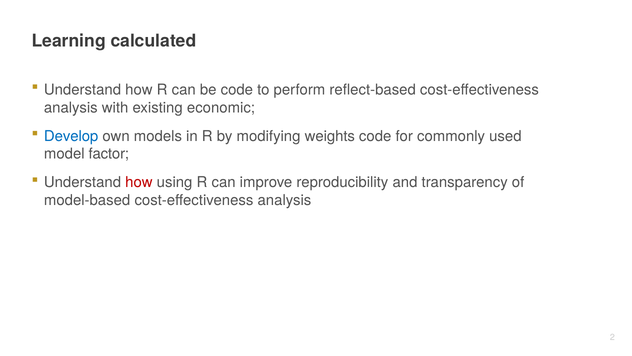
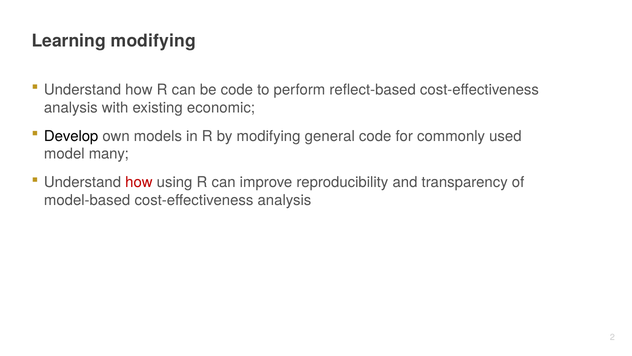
Learning calculated: calculated -> modifying (153, 41)
Develop colour: blue -> black (71, 136)
weights: weights -> general (330, 136)
factor: factor -> many (109, 154)
